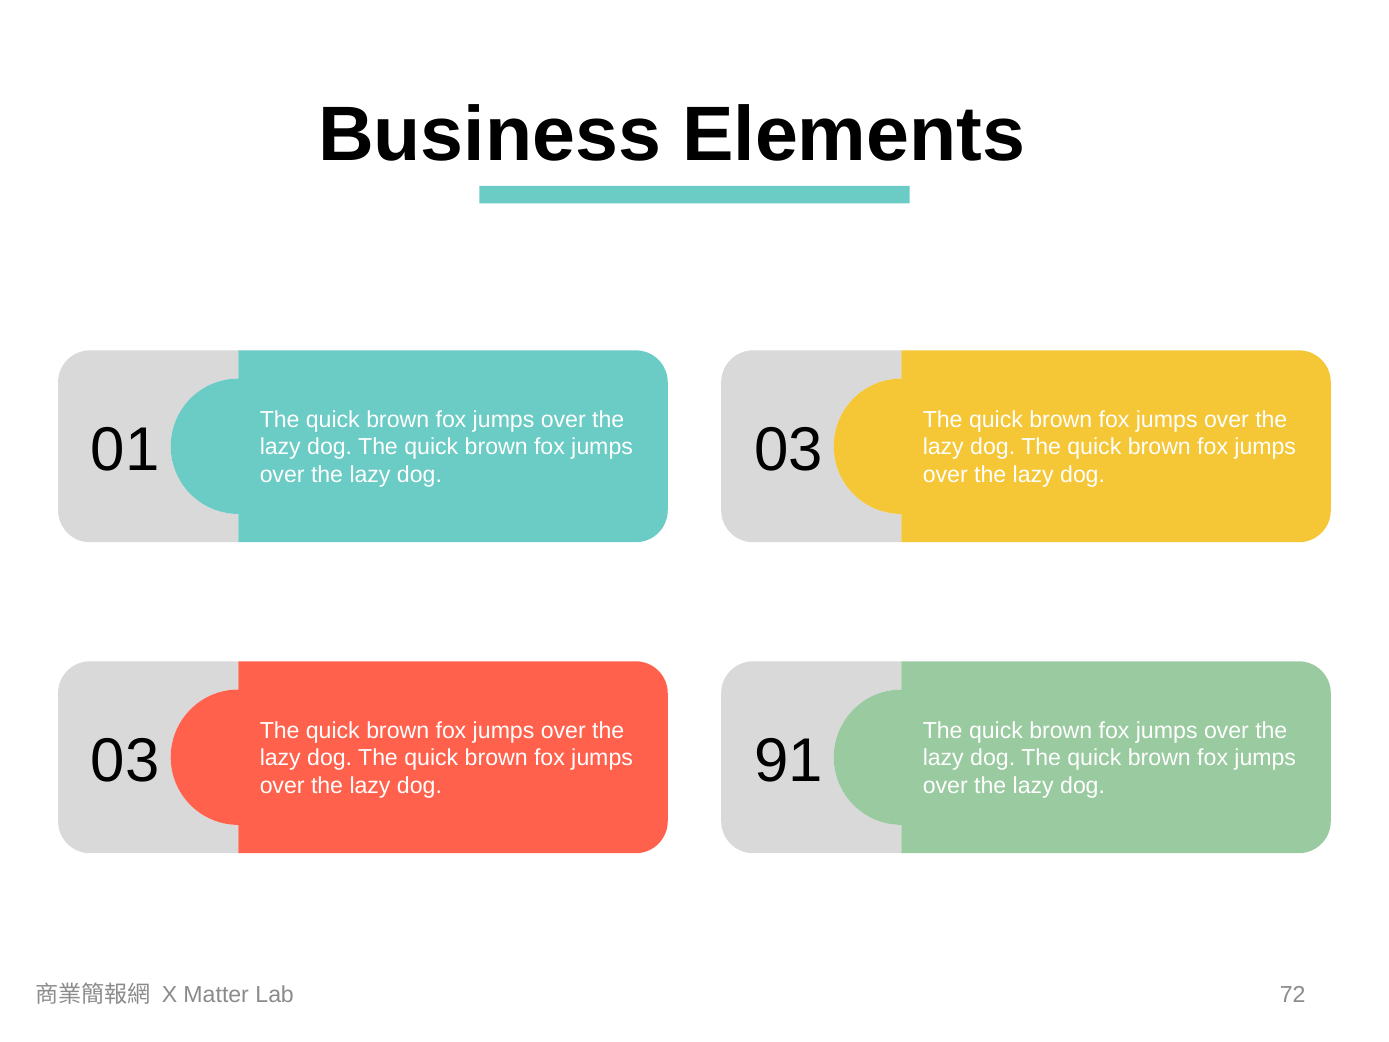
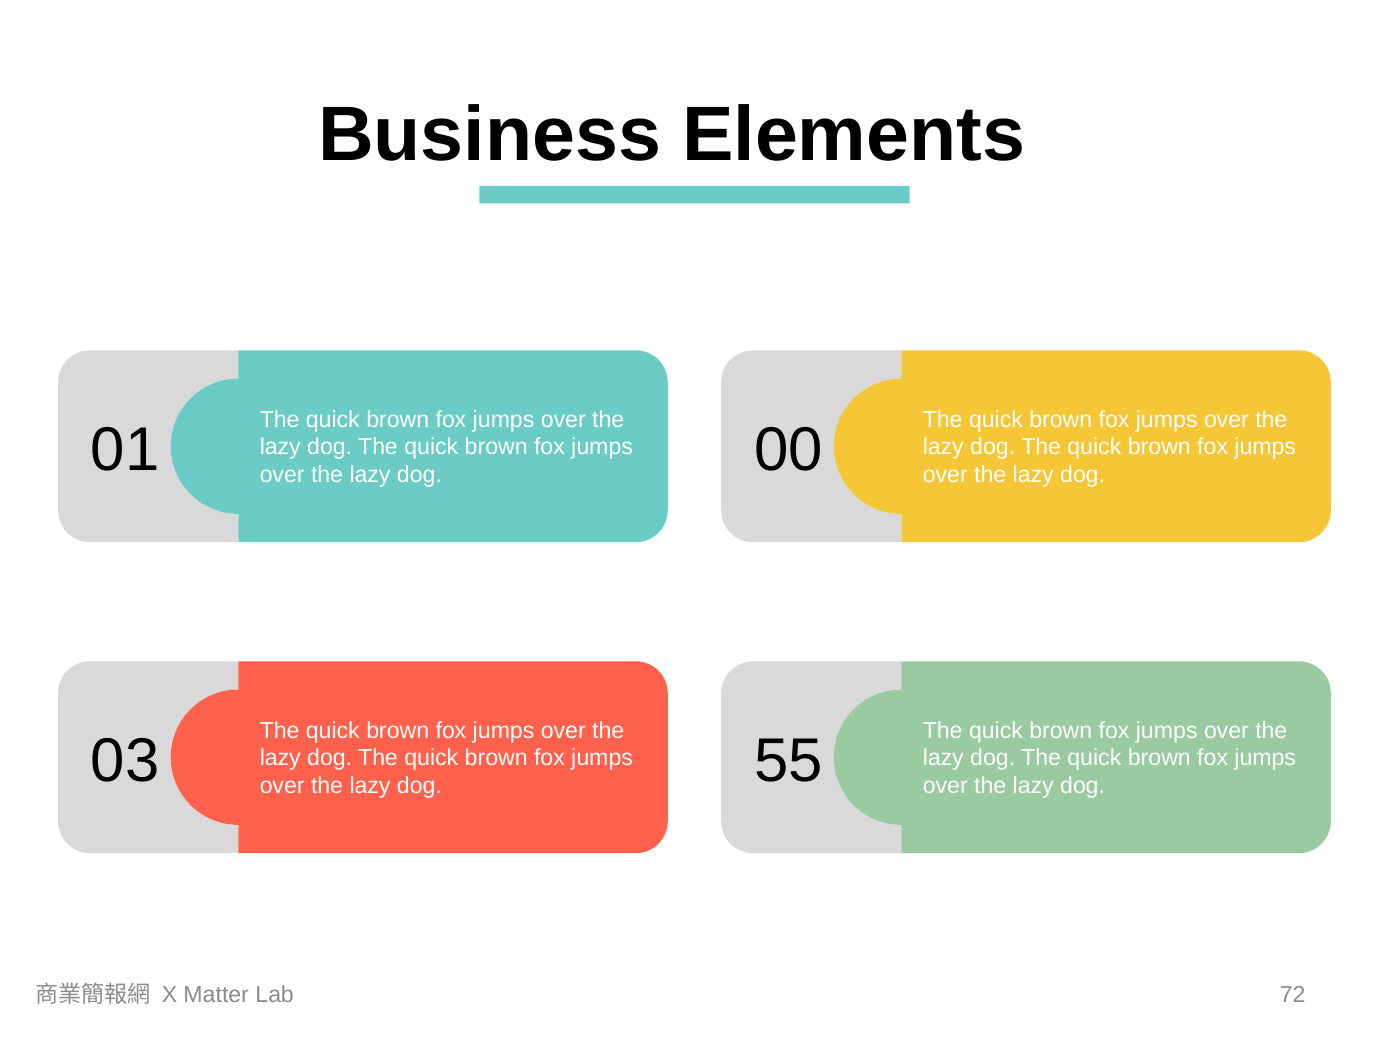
03: 03 -> 00 (788, 450)
91: 91 -> 55 (788, 761)
